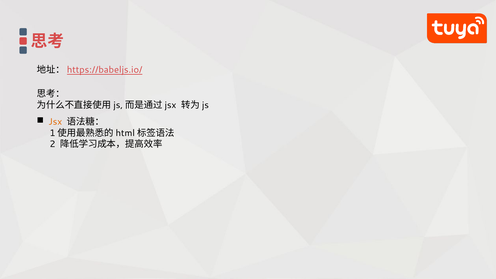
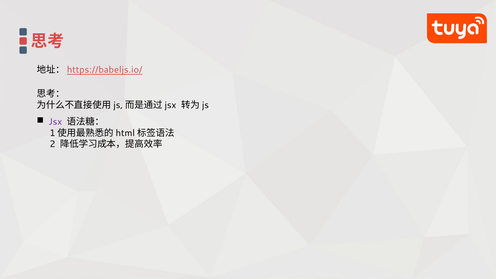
Jsx colour: orange -> purple (55, 122)
